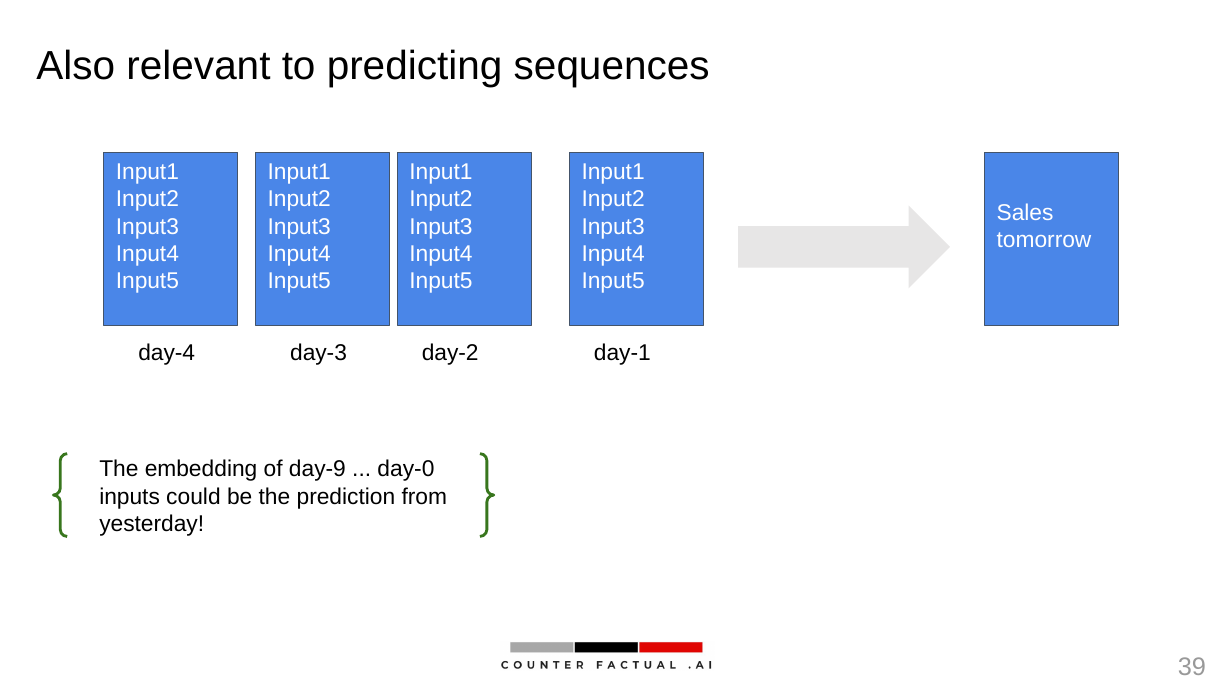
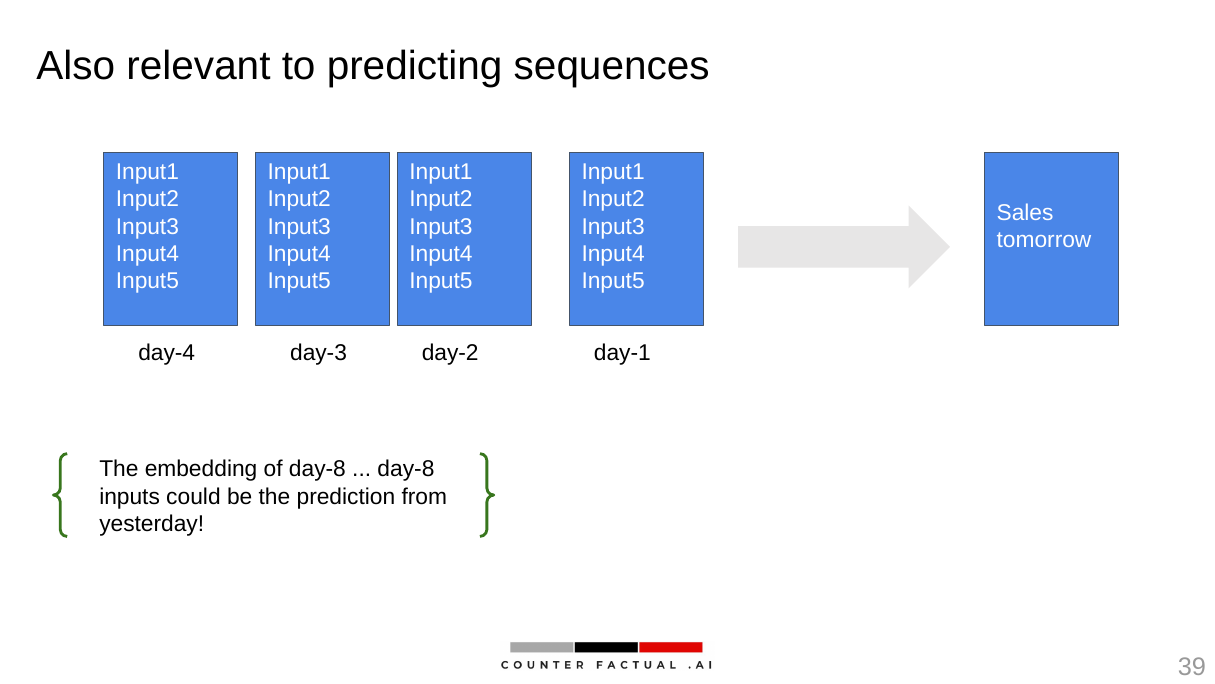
of day-9: day-9 -> day-8 (317, 469)
day-0: day-0 -> day-8 (406, 469)
